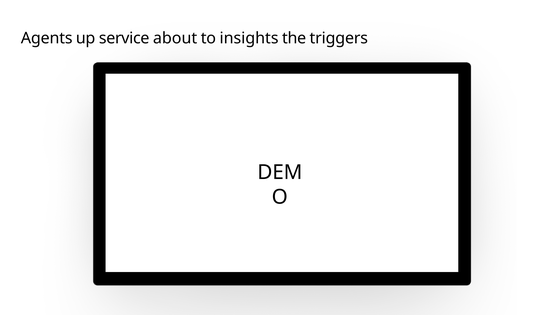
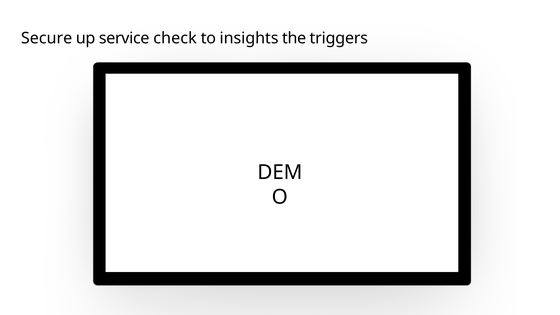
Agents: Agents -> Secure (47, 38)
about: about -> check (175, 38)
